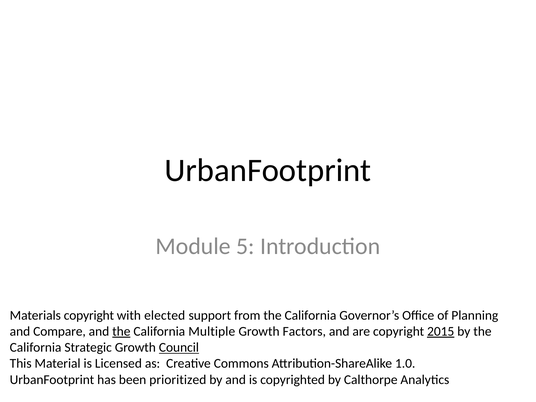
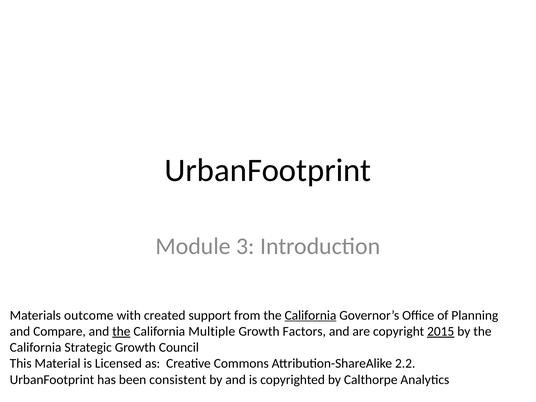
5: 5 -> 3 (245, 246)
Materials copyright: copyright -> outcome (89, 315)
elected: elected -> created (165, 315)
California underline: none -> present (310, 315)
Council underline: present -> none (179, 347)
1.0: 1.0 -> 2.2 (405, 364)
prioritized: prioritized -> consistent (178, 380)
